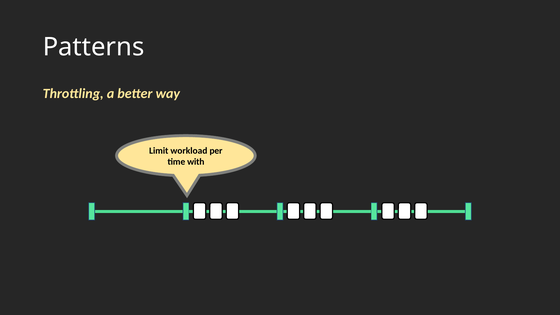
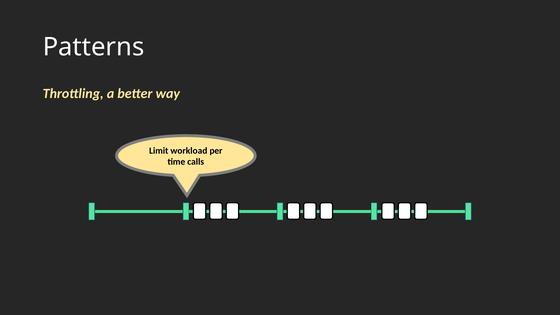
with: with -> calls (196, 162)
